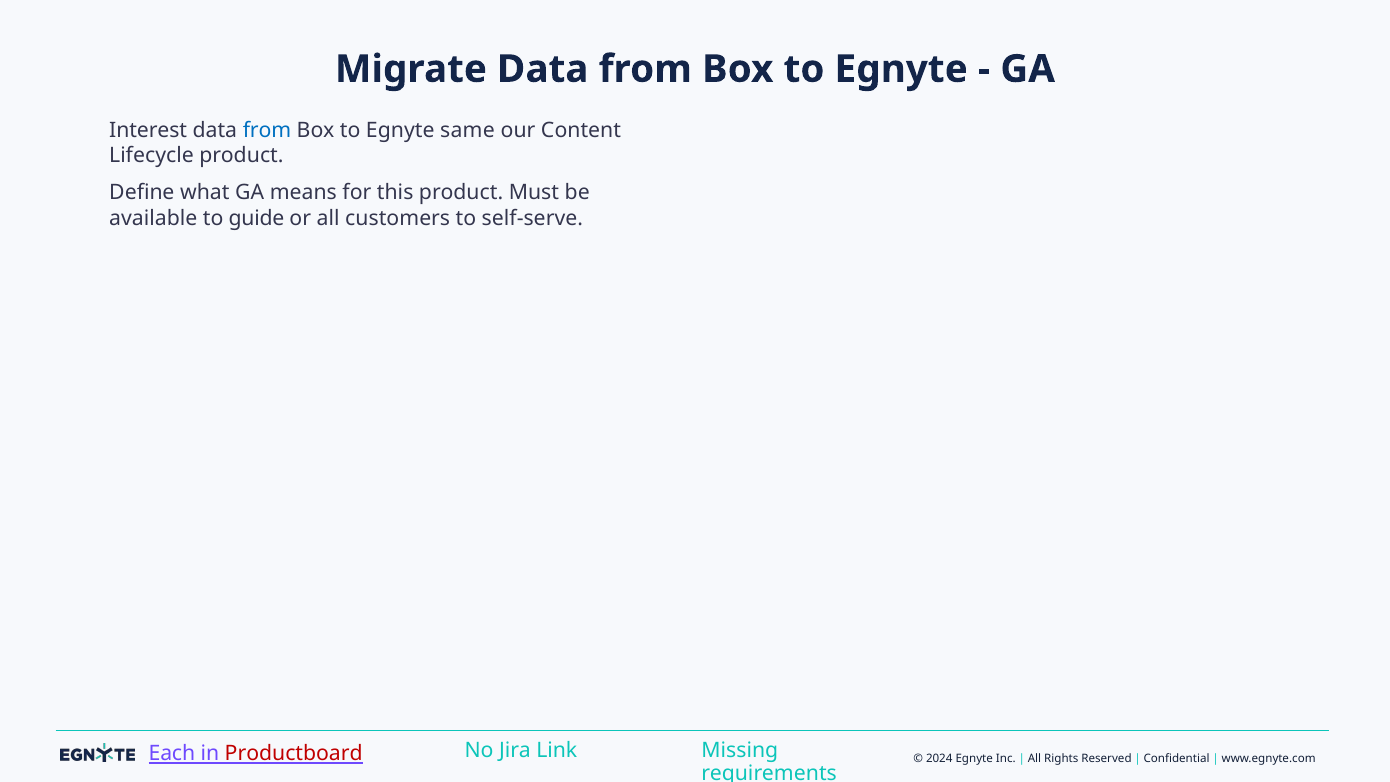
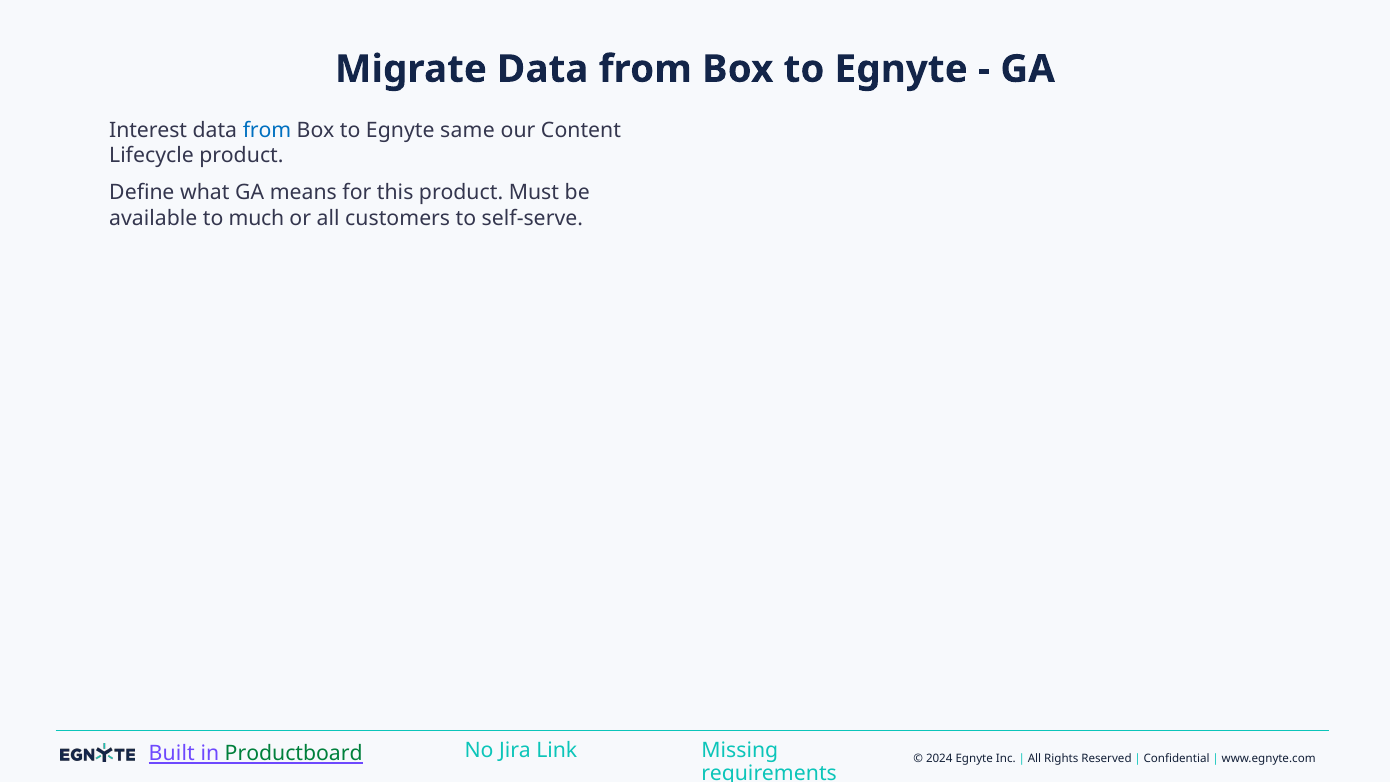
guide: guide -> much (256, 218)
Each: Each -> Built (172, 753)
Productboard colour: red -> green (294, 753)
